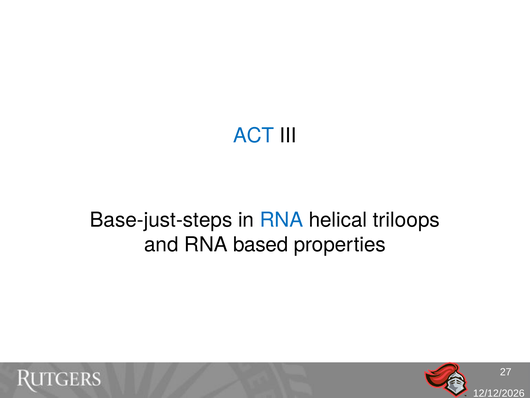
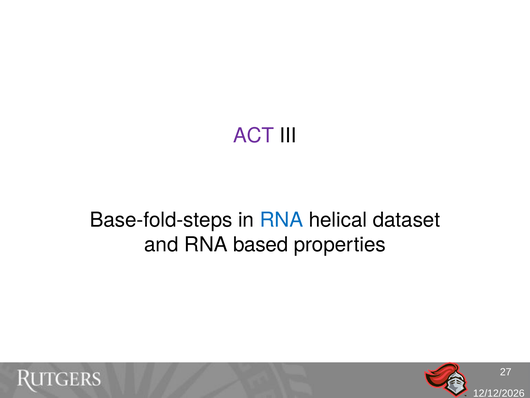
ACT colour: blue -> purple (254, 135)
Base-just-steps: Base-just-steps -> Base-fold-steps (161, 220)
triloops: triloops -> dataset (406, 220)
